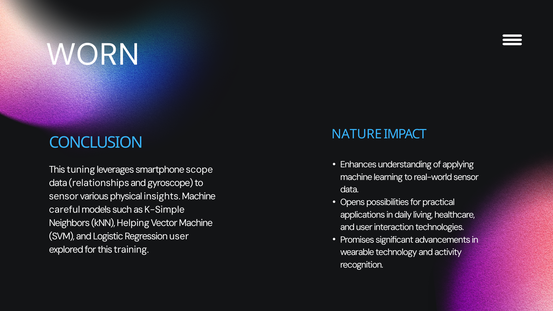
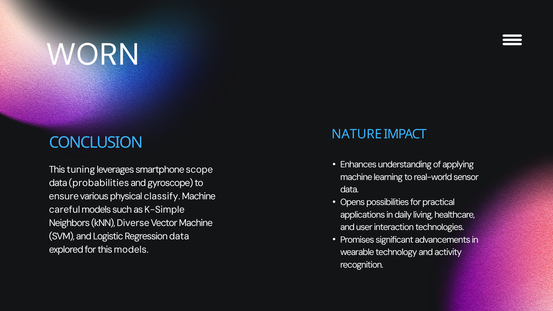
relationships: relationships -> probabilities (99, 183)
sensor: sensor -> ensure (64, 196)
insights: insights -> classify (162, 196)
Helping: Helping -> Diverse (133, 223)
Regression user: user -> data (179, 236)
this training: training -> models (131, 250)
